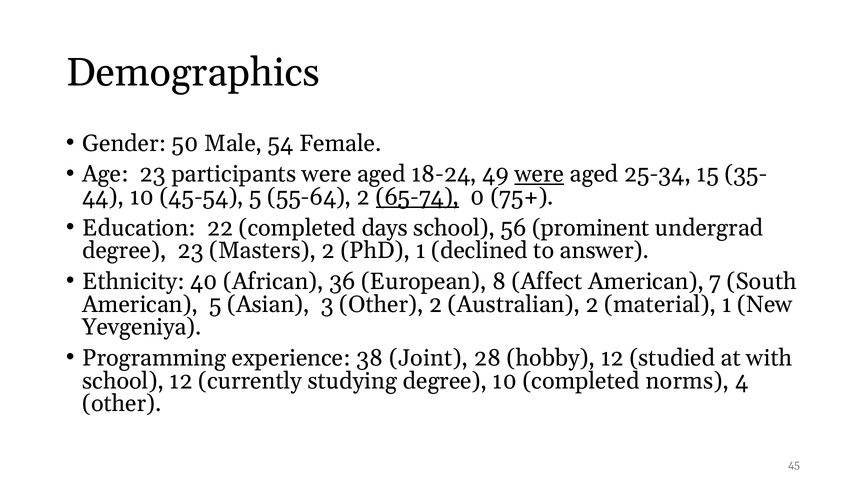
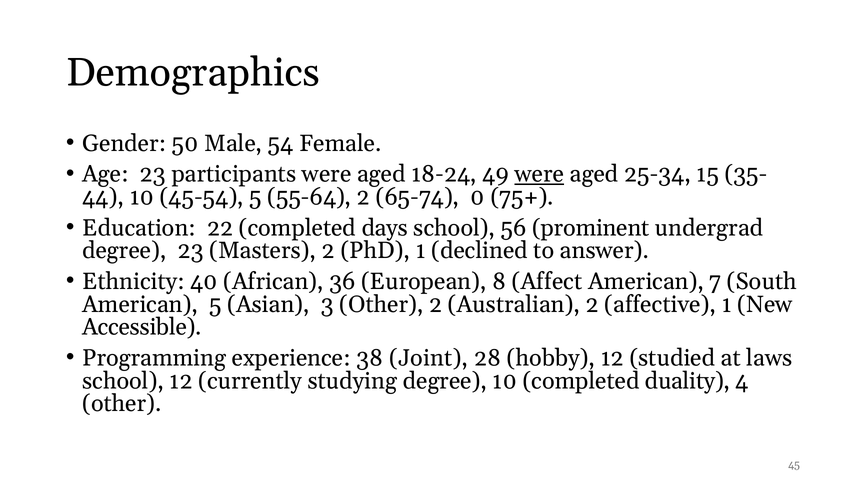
65-74 underline: present -> none (417, 197)
material: material -> affective (660, 304)
Yevgeniya: Yevgeniya -> Accessible (142, 327)
with: with -> laws (769, 358)
norms: norms -> duality (688, 381)
